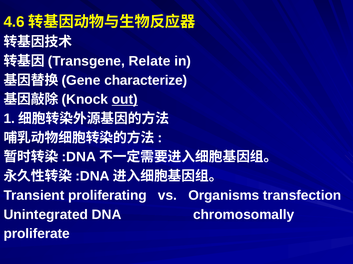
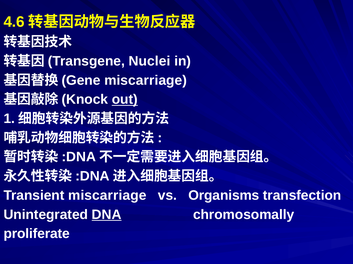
Relate: Relate -> Nuclei (149, 61)
characterize: characterize -> miscarriage (146, 80)
Transient proliferating: proliferating -> miscarriage (107, 196)
DNA underline: none -> present (107, 215)
